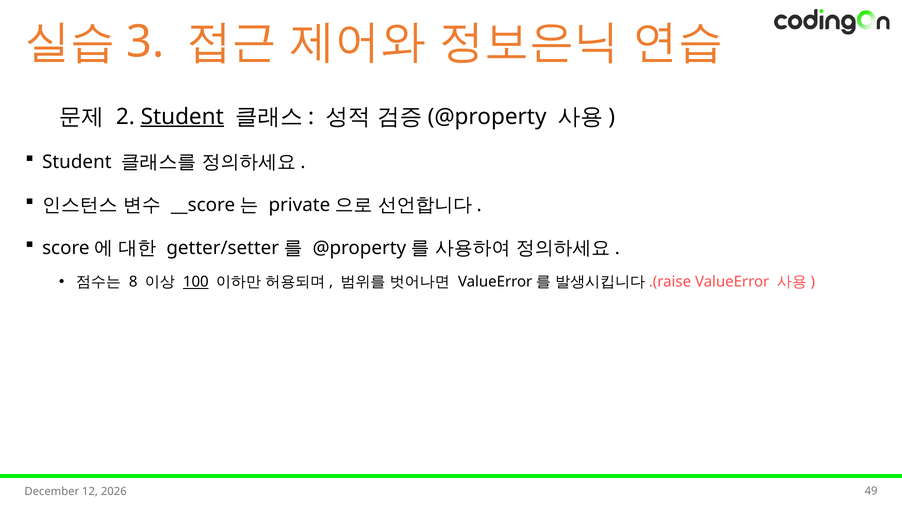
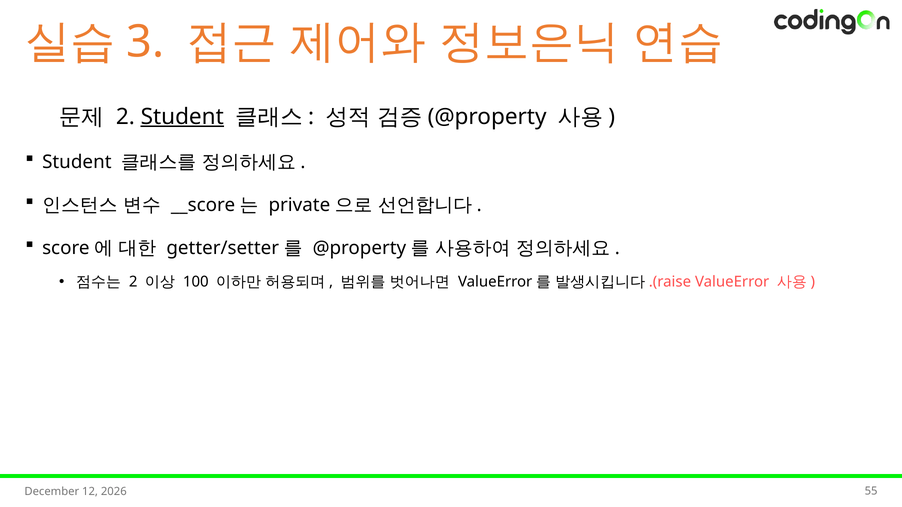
8: 8 -> 2 (133, 282)
100 underline: present -> none (196, 282)
49: 49 -> 55 (871, 491)
